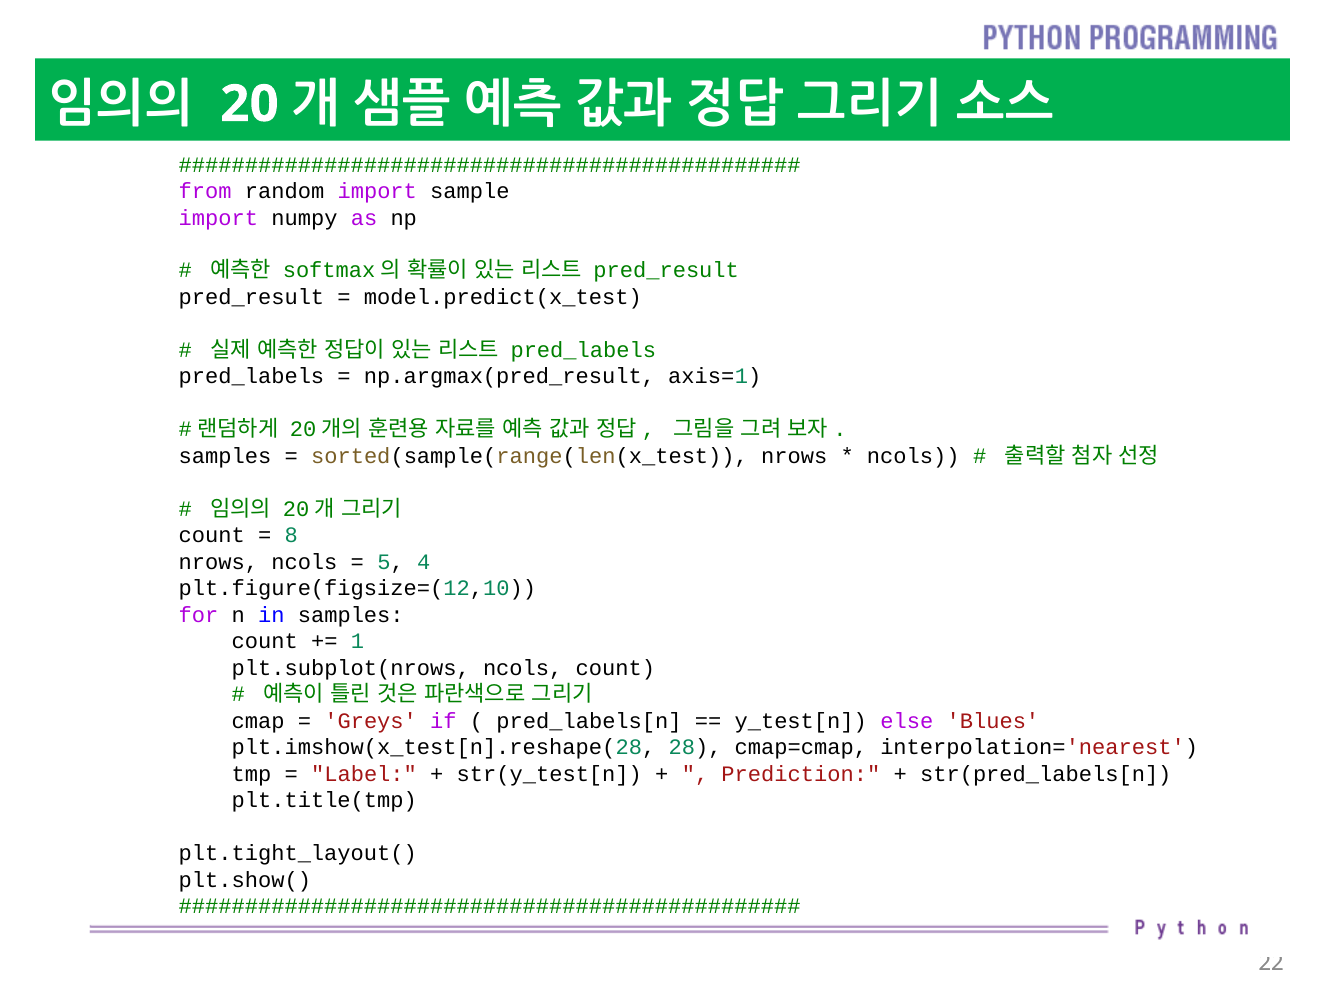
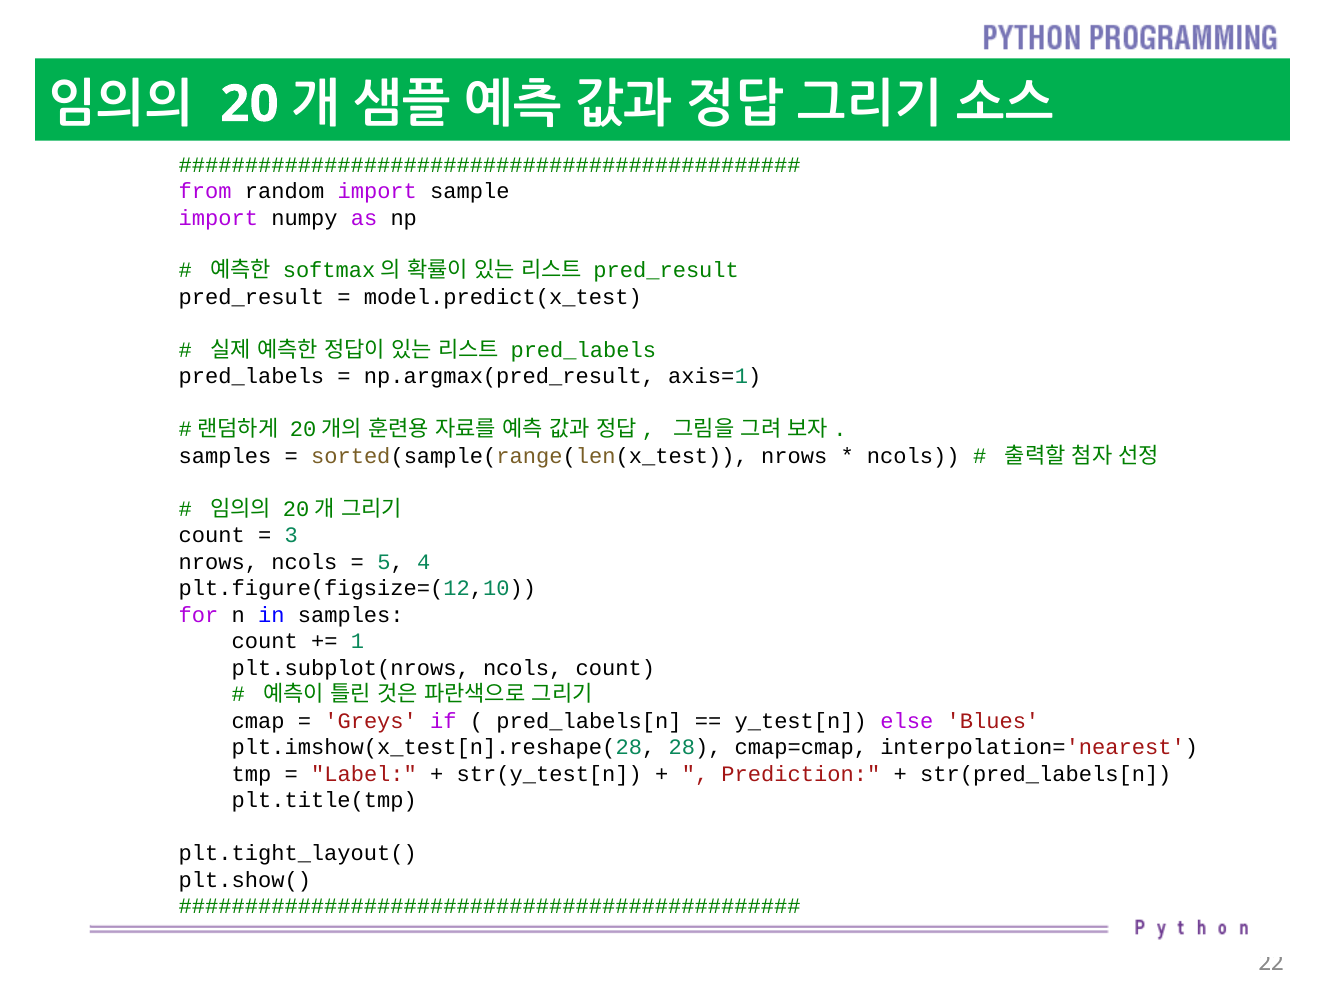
8: 8 -> 3 (291, 536)
